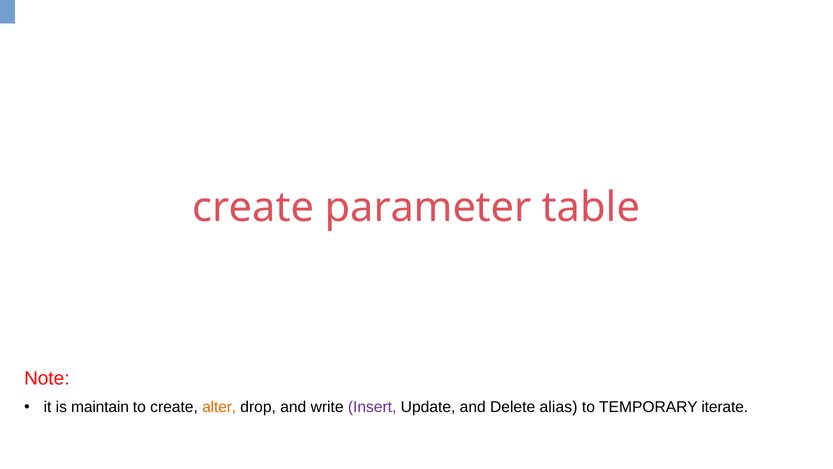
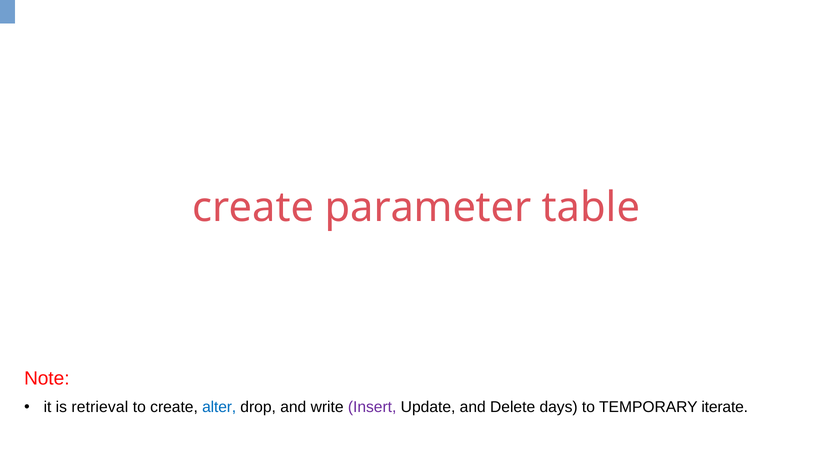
maintain: maintain -> retrieval (100, 407)
alter colour: orange -> blue (219, 407)
alias: alias -> days (559, 407)
